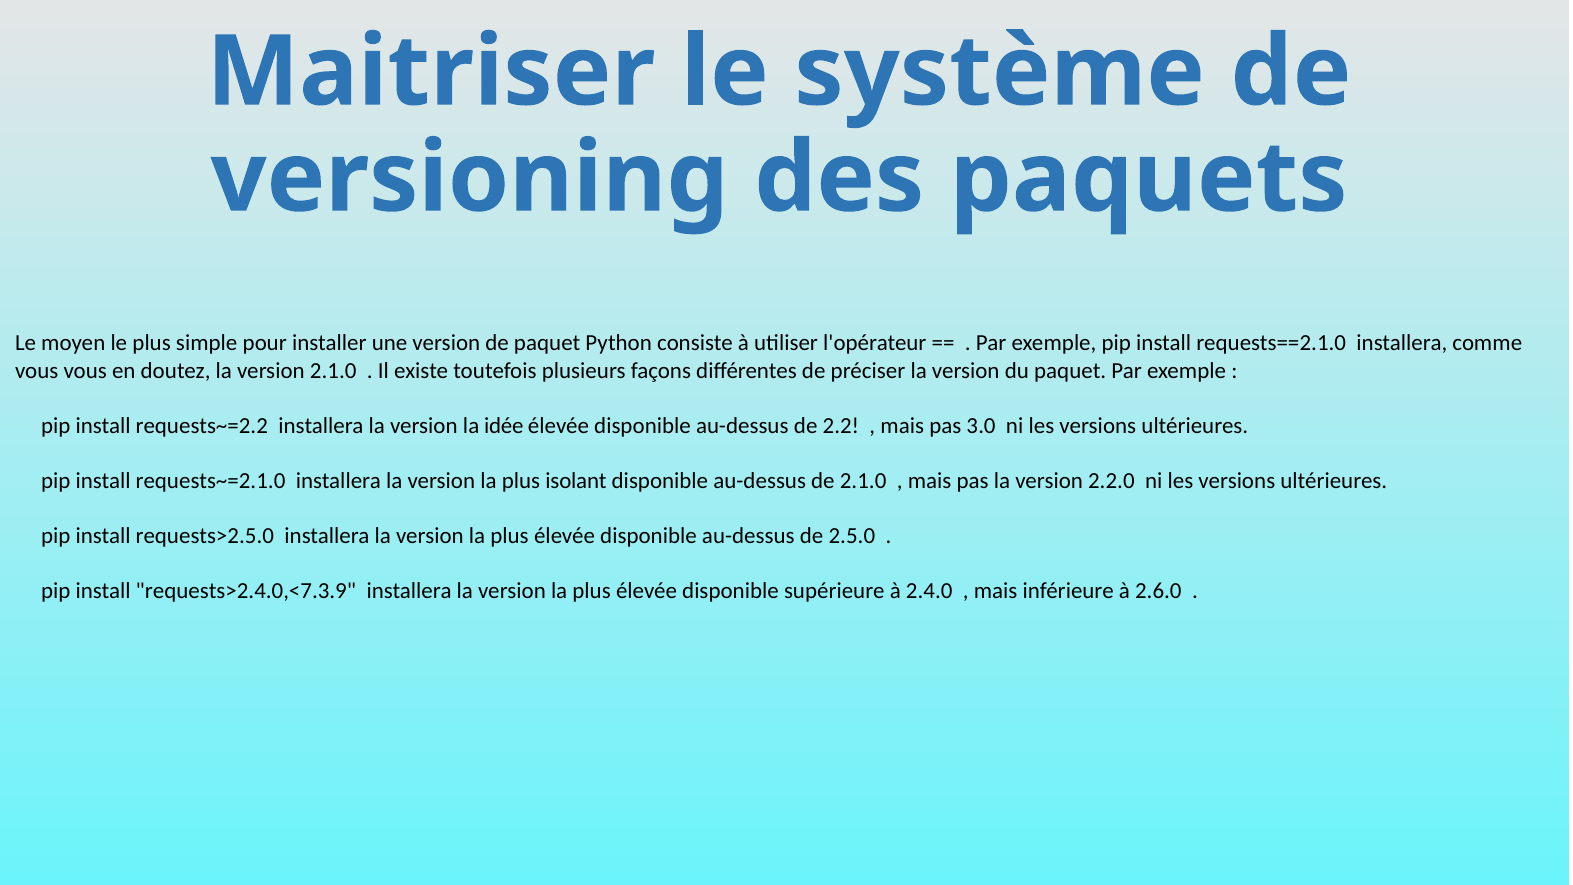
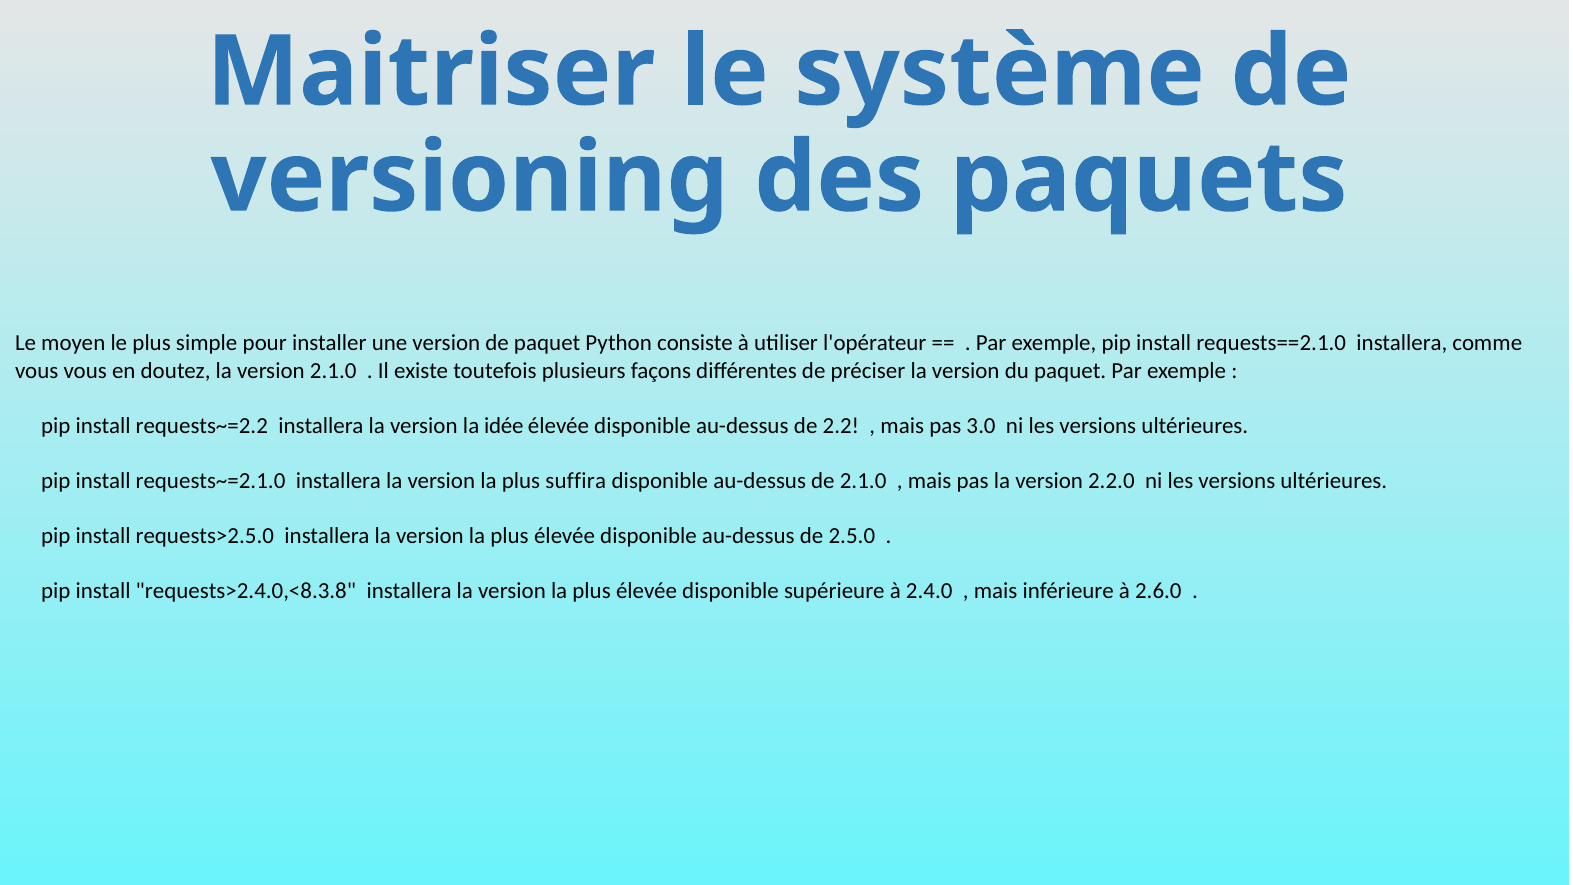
isolant: isolant -> suffira (576, 481)
requests>2.4.0,<7.3.9: requests>2.4.0,<7.3.9 -> requests>2.4.0,<8.3.8 (246, 591)
